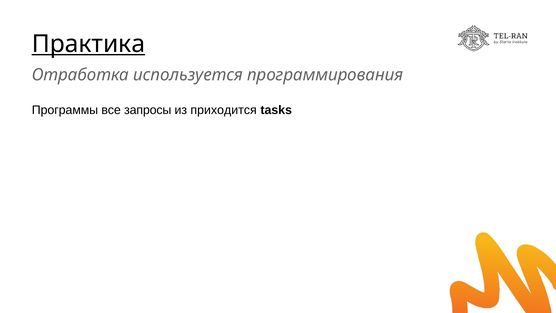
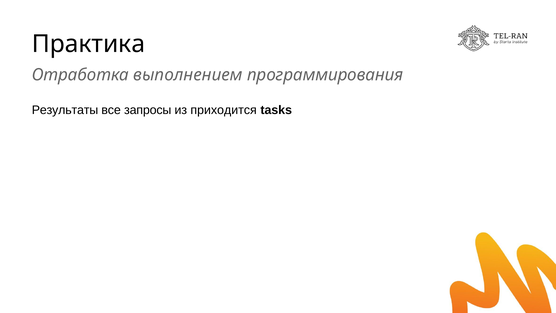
Практика underline: present -> none (88, 44)
используется: используется -> выполнением (188, 75)
Программы: Программы -> Результаты (65, 110)
